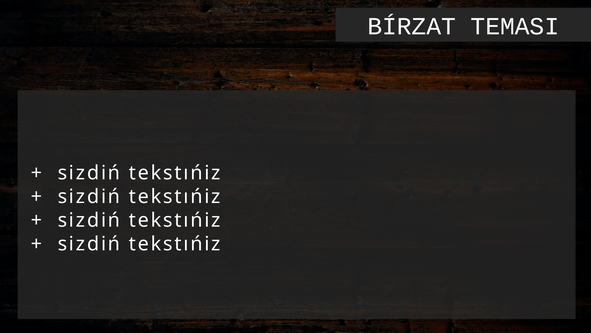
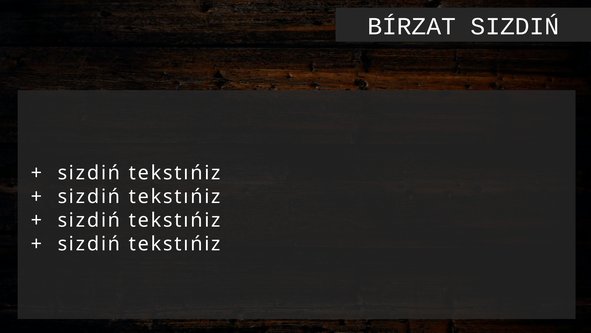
BÍRZAT TEMASI: TEMASI -> SIZDIŃ (515, 26)
